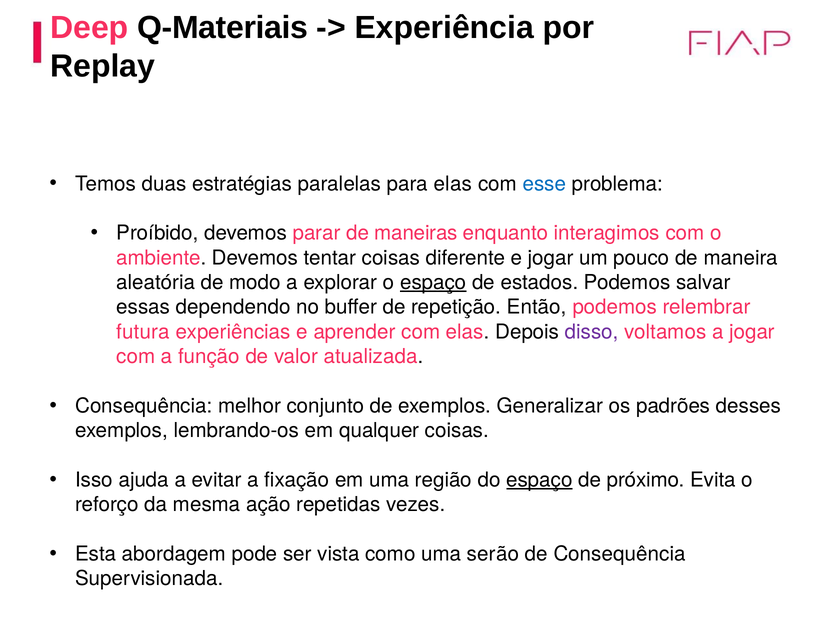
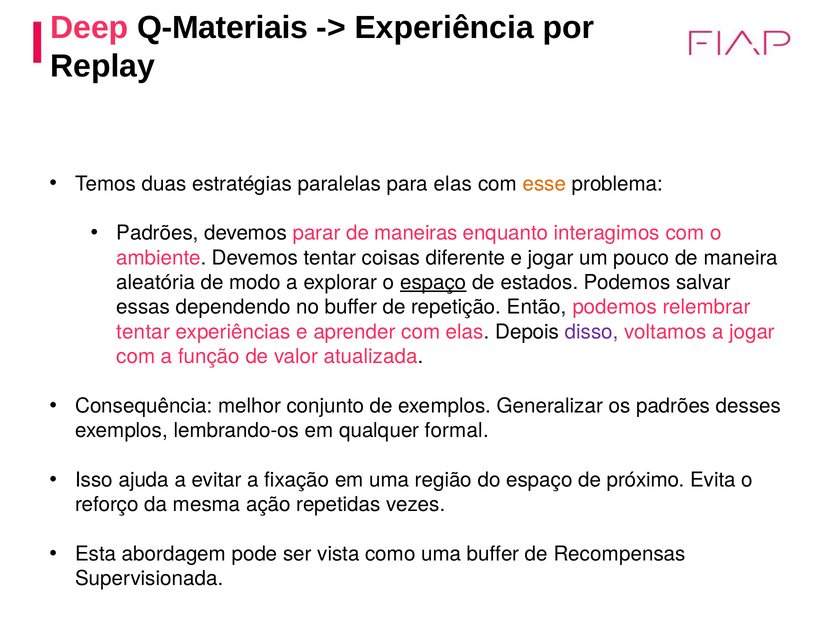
esse colour: blue -> orange (544, 184)
Proíbido: Proíbido -> Padrões (157, 233)
futura: futura -> tentar (143, 332)
qualquer coisas: coisas -> formal (457, 431)
espaço underline: present -> none (539, 480)
uma serão: serão -> buffer (493, 554)
de Consequência: Consequência -> Recompensas (620, 554)
